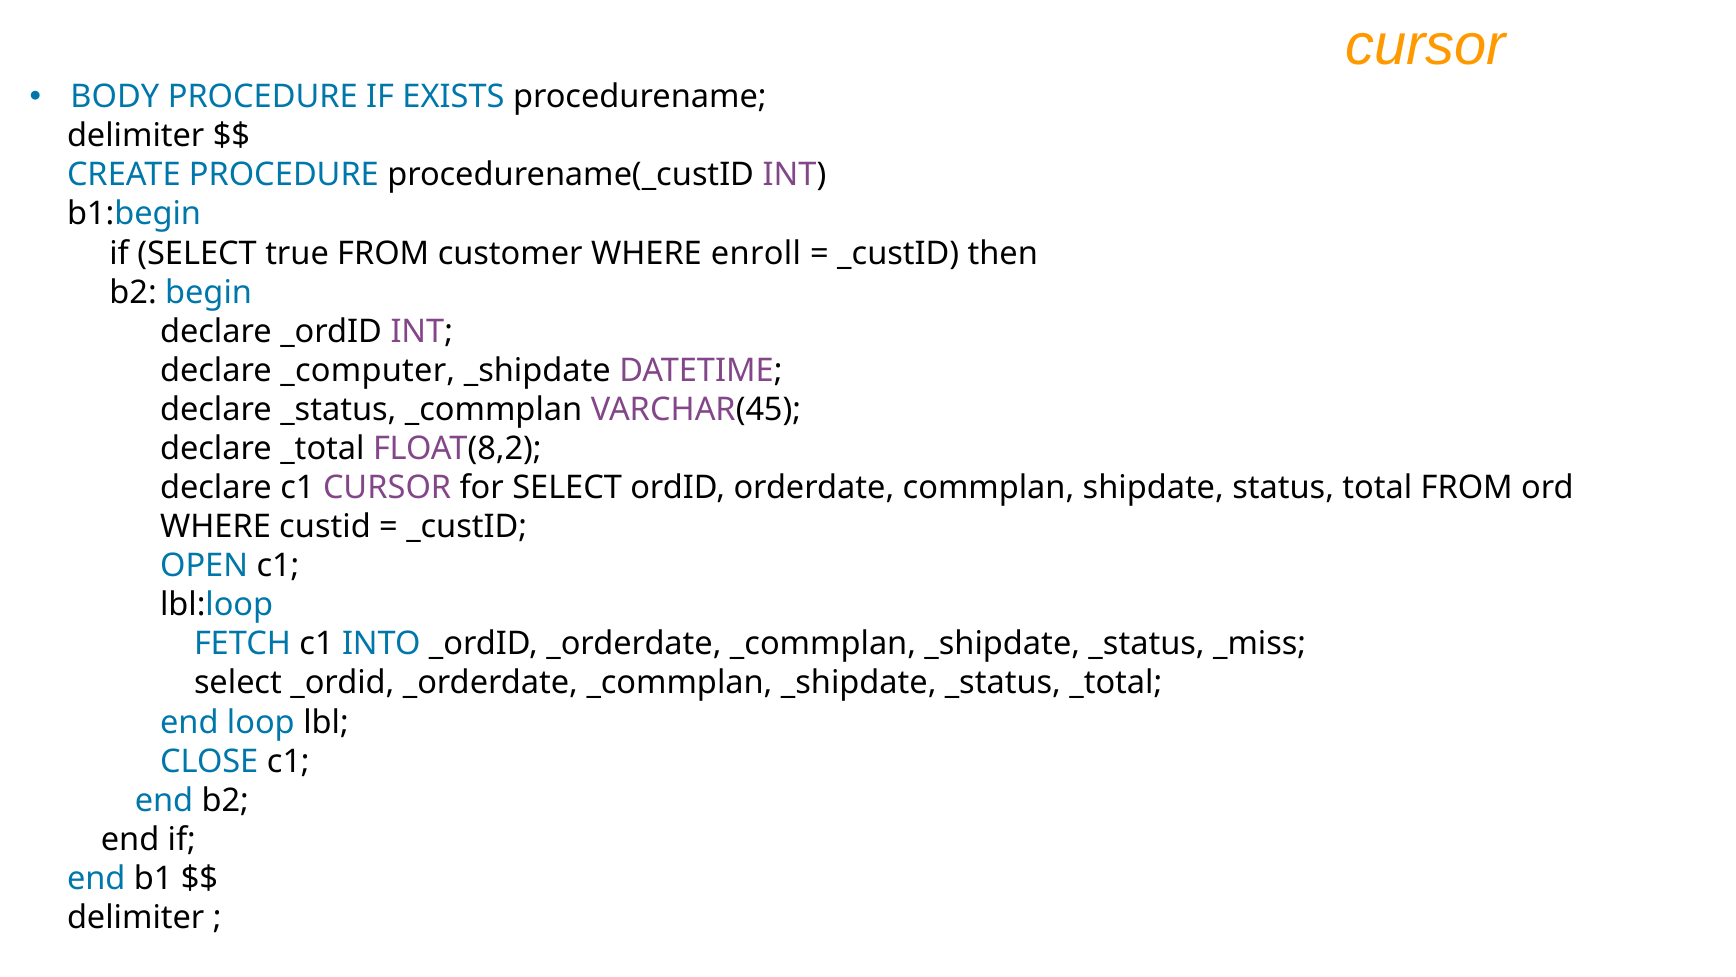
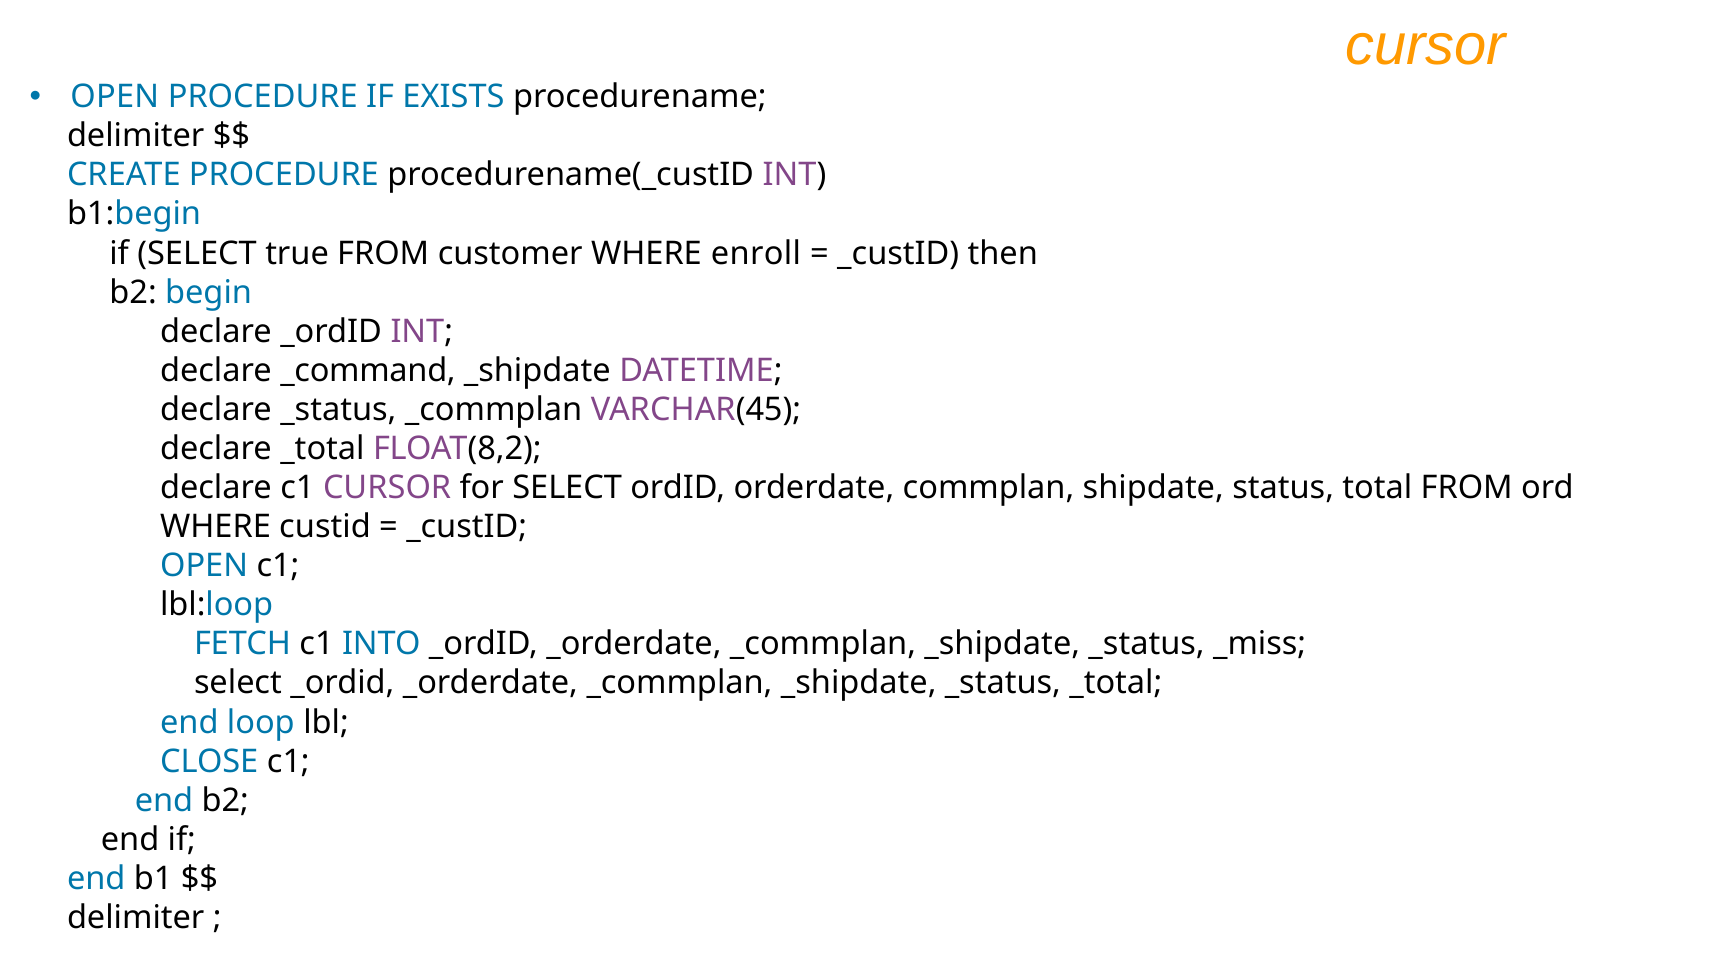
BODY: BODY -> OPEN (115, 97)
_computer: _computer -> _command (368, 370)
